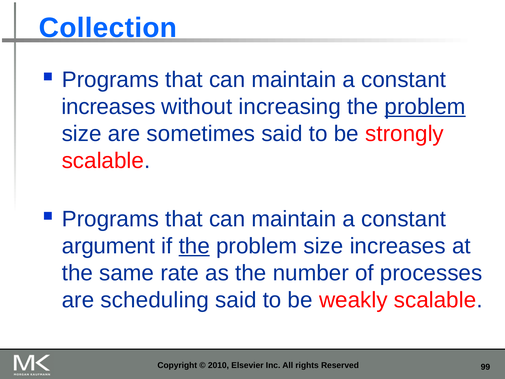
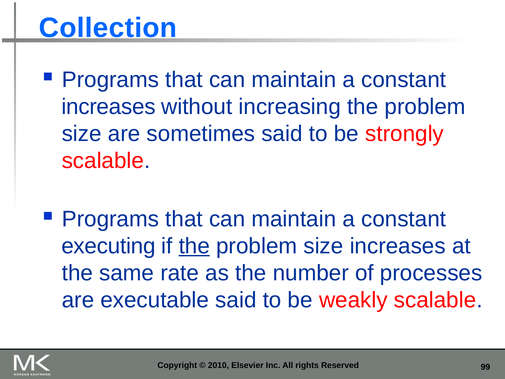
problem underline: present -> none (425, 107)
argument: argument -> executing (108, 246)
scheduling: scheduling -> executable (155, 300)
